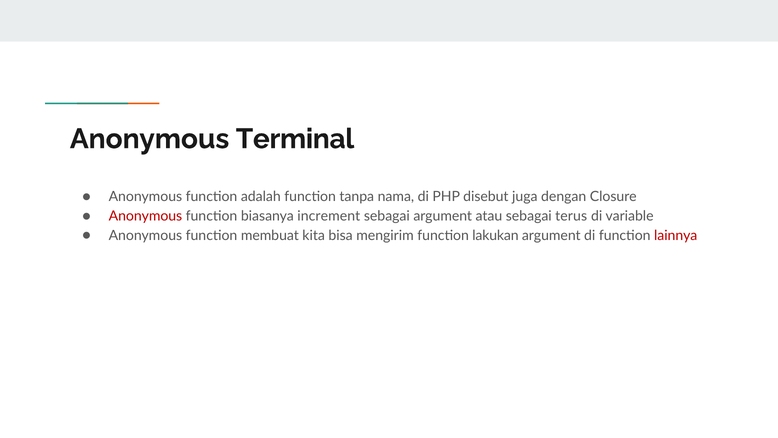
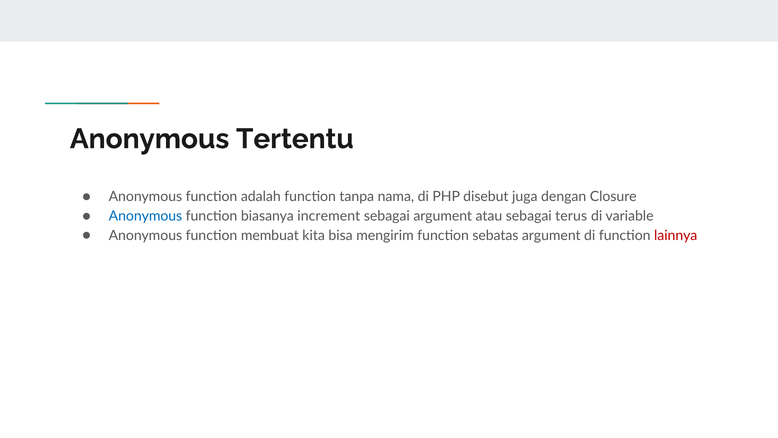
Terminal: Terminal -> Tertentu (295, 139)
Anonymous colour: red -> blue (145, 216)
lakukan: lakukan -> sebatas (495, 235)
